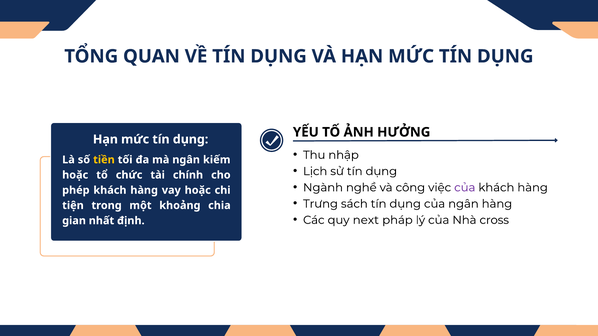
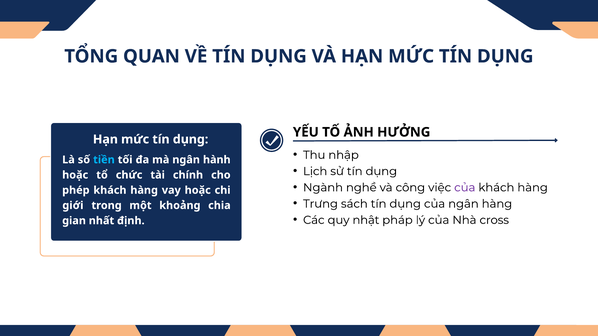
tiền colour: yellow -> light blue (104, 160)
kiếm: kiếm -> hành (217, 160)
tiện: tiện -> giới (73, 206)
next: next -> nhật (366, 220)
